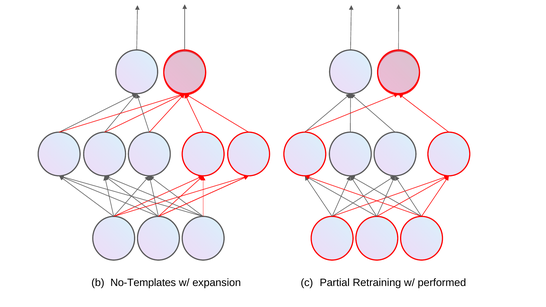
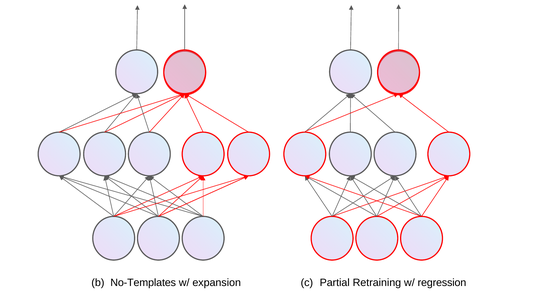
performed: performed -> regression (442, 283)
